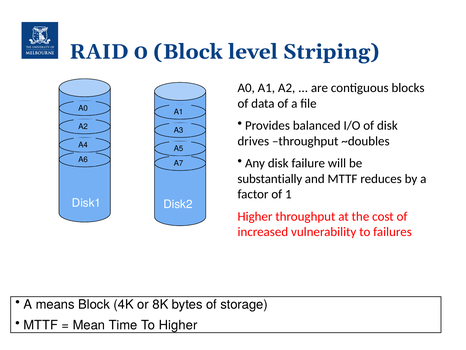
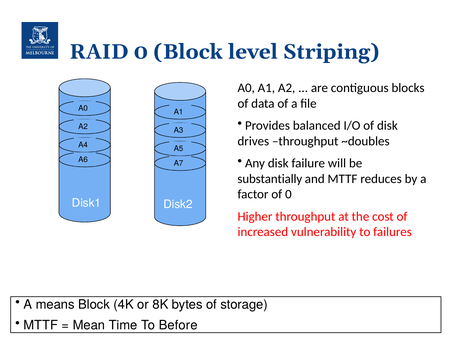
of 1: 1 -> 0 (288, 194)
To Higher: Higher -> Before (178, 325)
